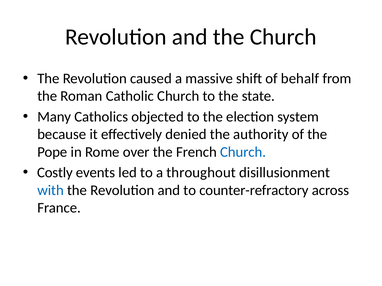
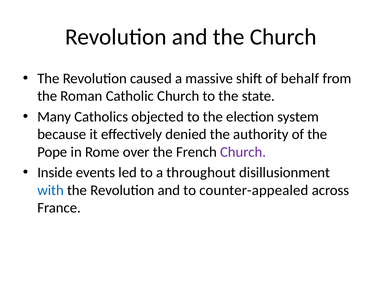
Church colour: blue -> purple (243, 152)
Costly: Costly -> Inside (55, 173)
counter-refractory: counter-refractory -> counter-appealed (254, 191)
